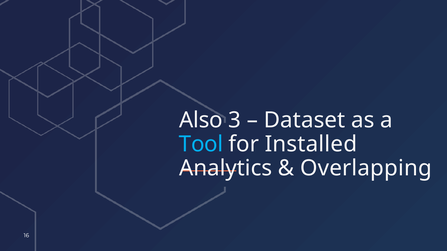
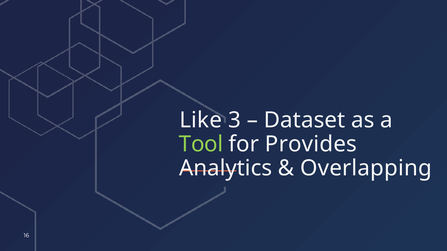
Also: Also -> Like (201, 120)
Tool colour: light blue -> light green (201, 144)
Installed: Installed -> Provides (311, 144)
